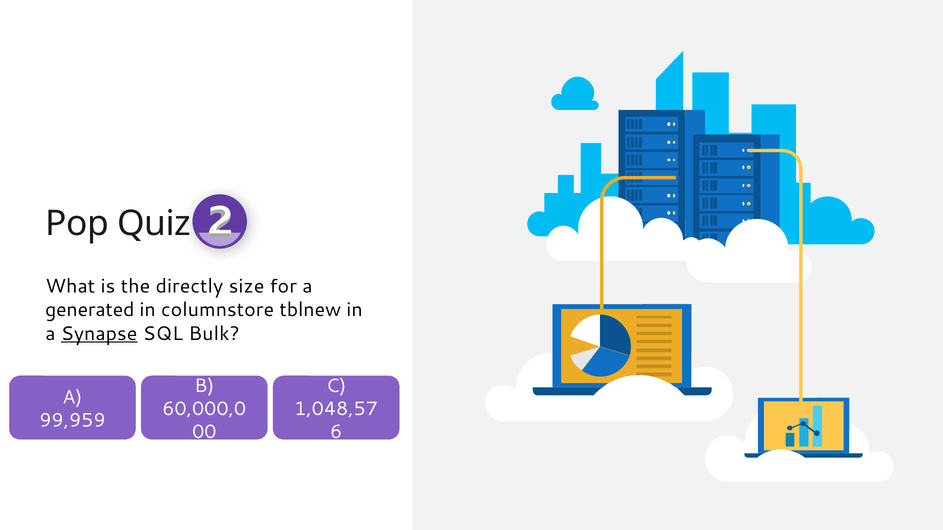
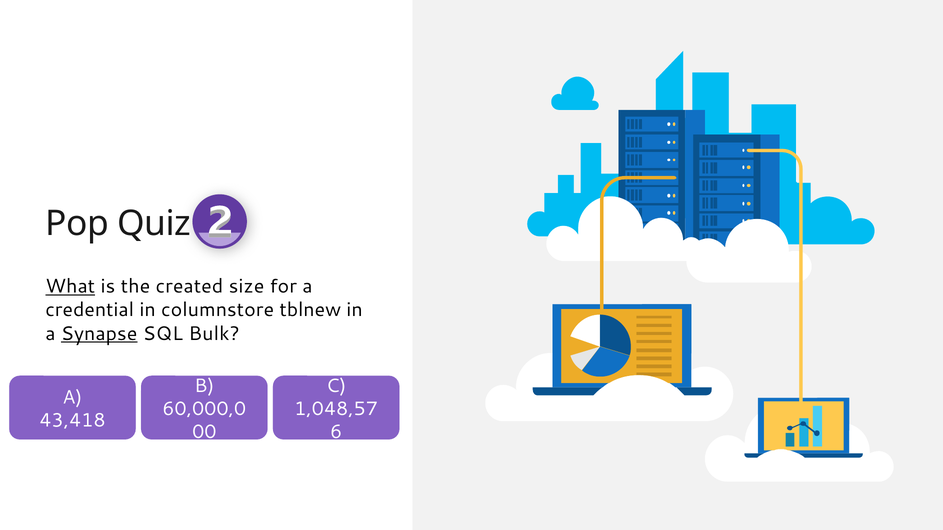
What underline: none -> present (70, 287)
directly: directly -> created (189, 287)
generated: generated -> credential (90, 310)
99,959: 99,959 -> 43,418 (72, 421)
